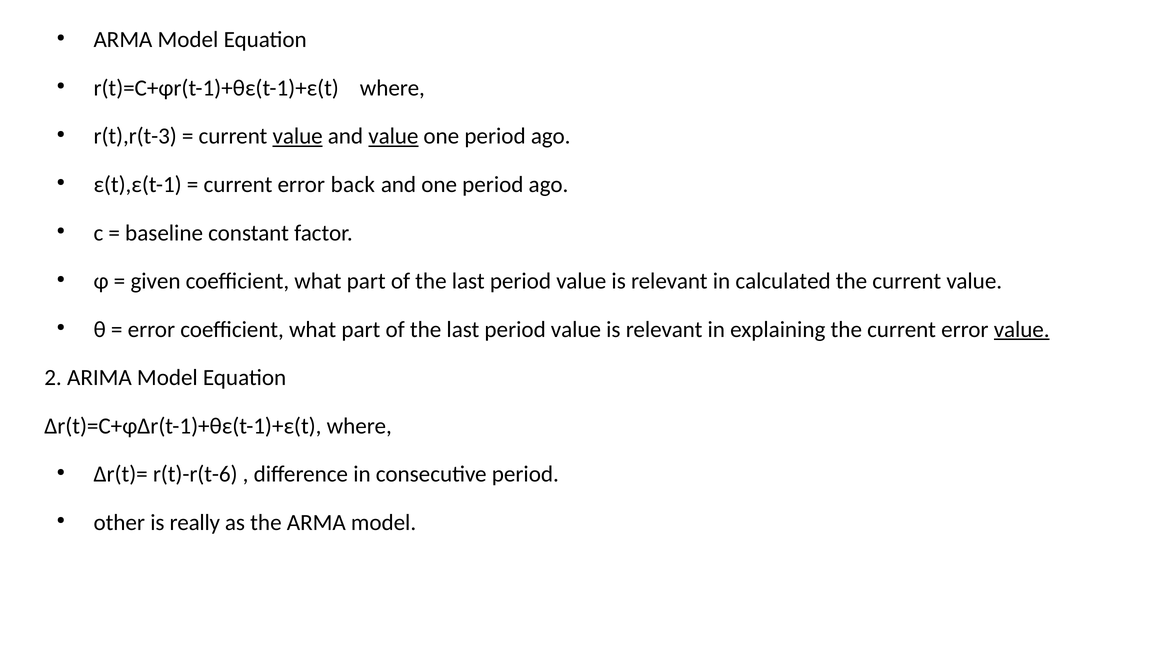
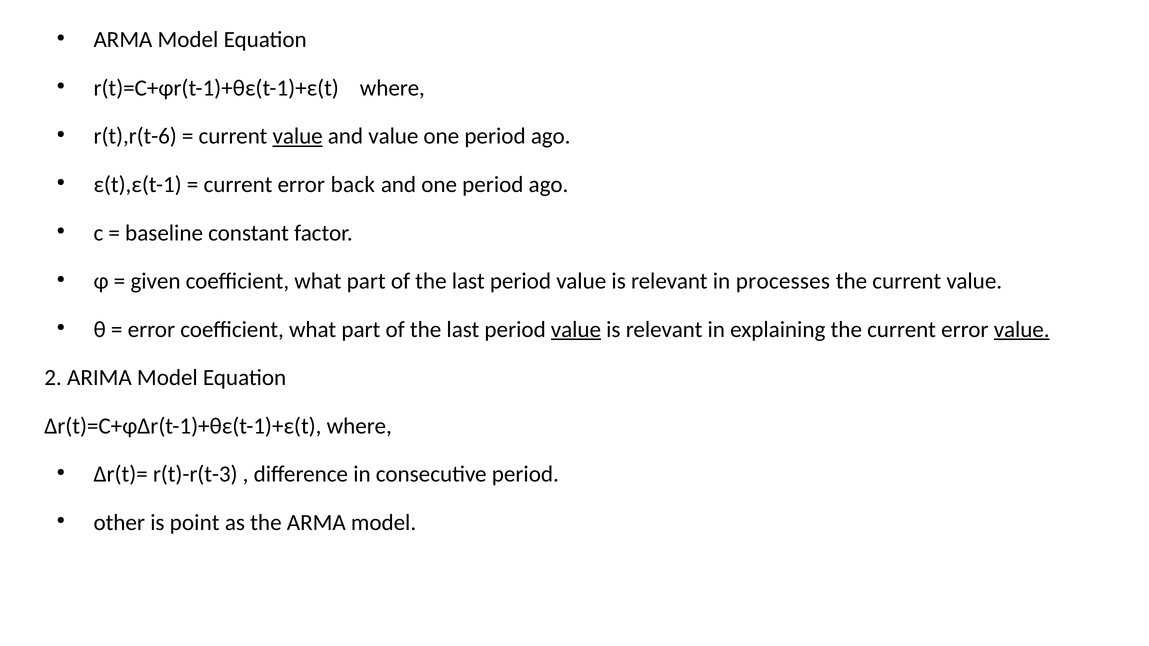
r(t),r(t-3: r(t),r(t-3 -> r(t),r(t-6 (135, 136)
value underline: present -> none (393, 136)
calculated: calculated -> processes (783, 281)
value underline: none -> present (576, 330)
r(t)-r(t-6: r(t)-r(t-6 -> r(t)-r(t-3 (195, 474)
really: really -> point (195, 523)
